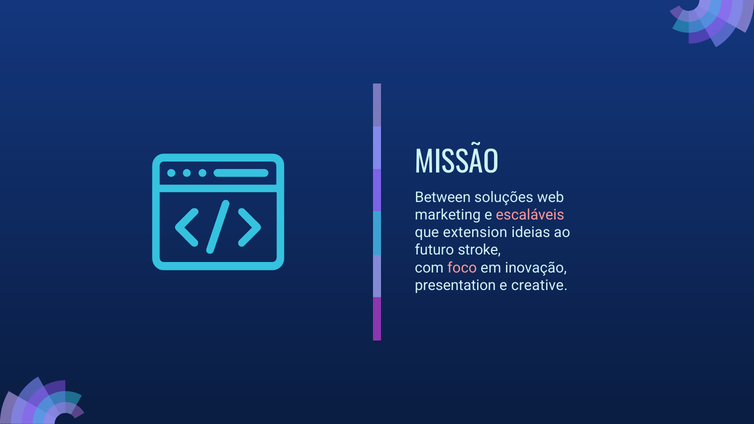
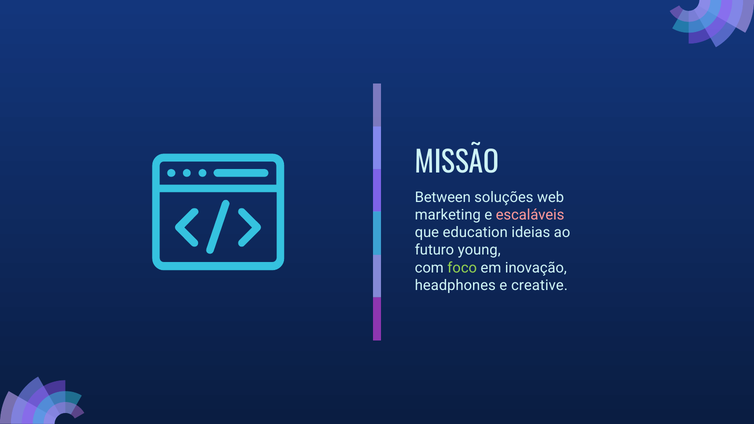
extension: extension -> education (475, 233)
stroke: stroke -> young (479, 250)
foco colour: pink -> light green (462, 268)
presentation: presentation -> headphones (455, 285)
